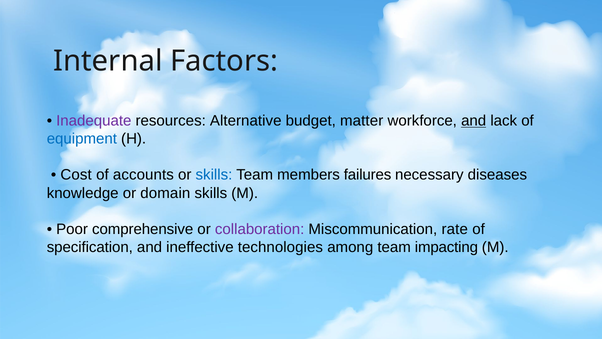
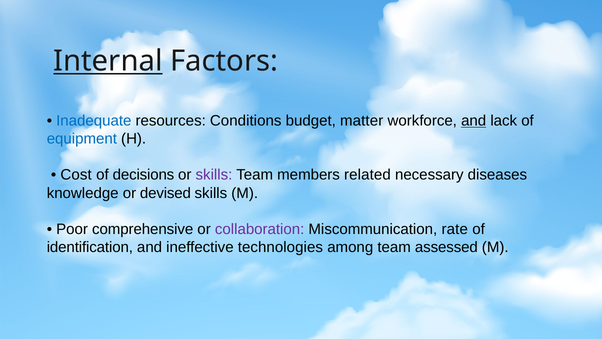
Internal underline: none -> present (108, 61)
Inadequate colour: purple -> blue (94, 121)
Alternative: Alternative -> Conditions (246, 121)
accounts: accounts -> decisions (144, 175)
skills colour: blue -> purple (214, 175)
failures: failures -> related (367, 175)
domain: domain -> devised (165, 193)
specification: specification -> identification (90, 247)
impacting: impacting -> assessed (446, 247)
